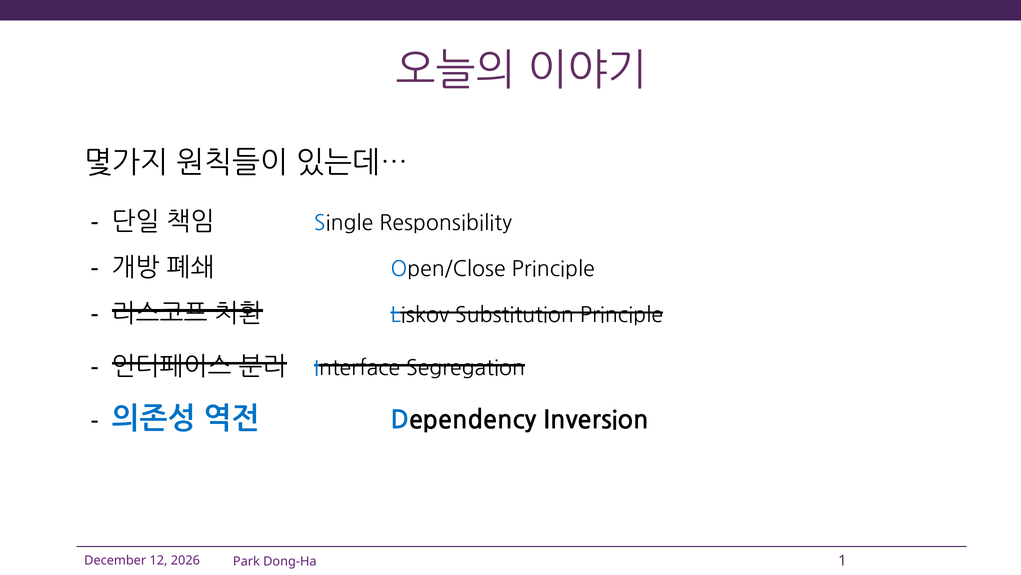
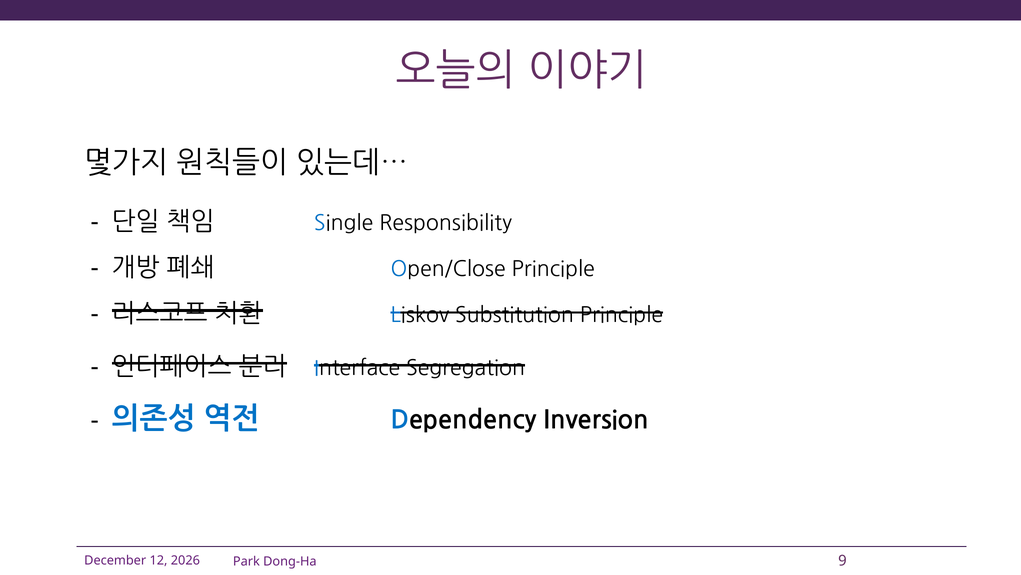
1: 1 -> 9 (842, 560)
